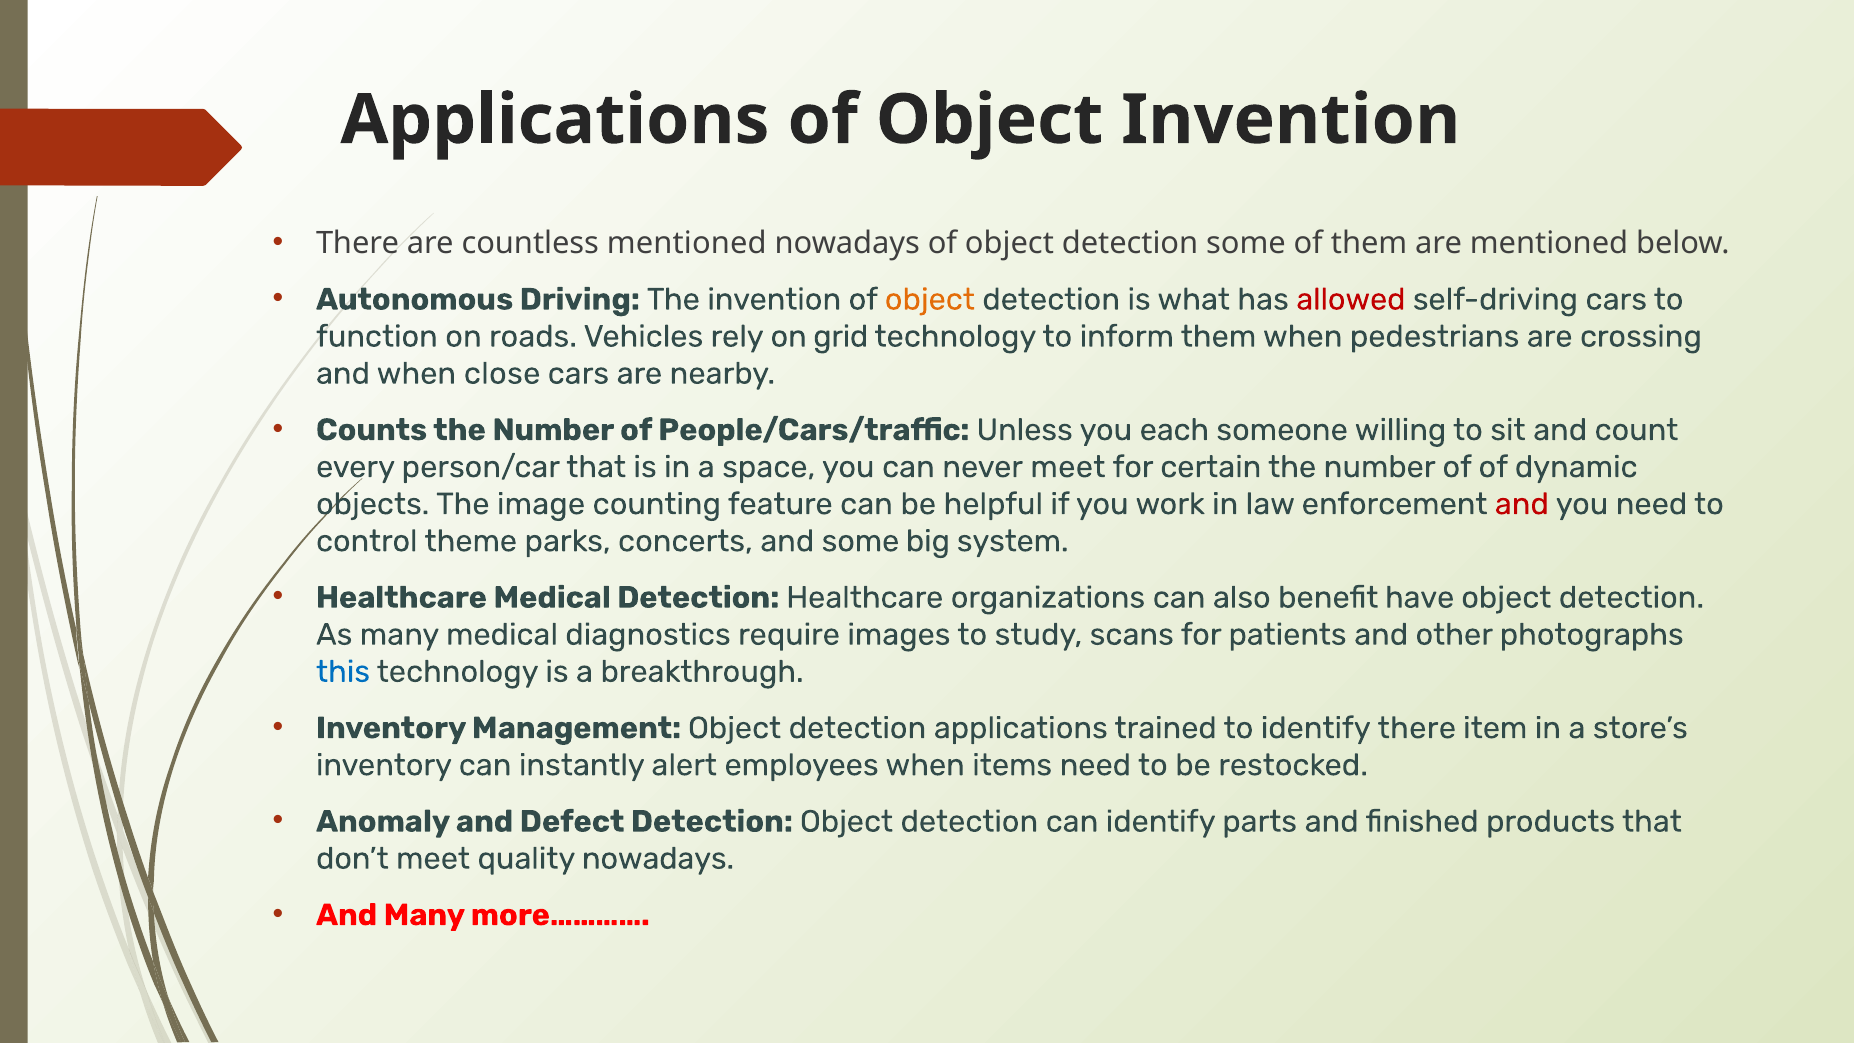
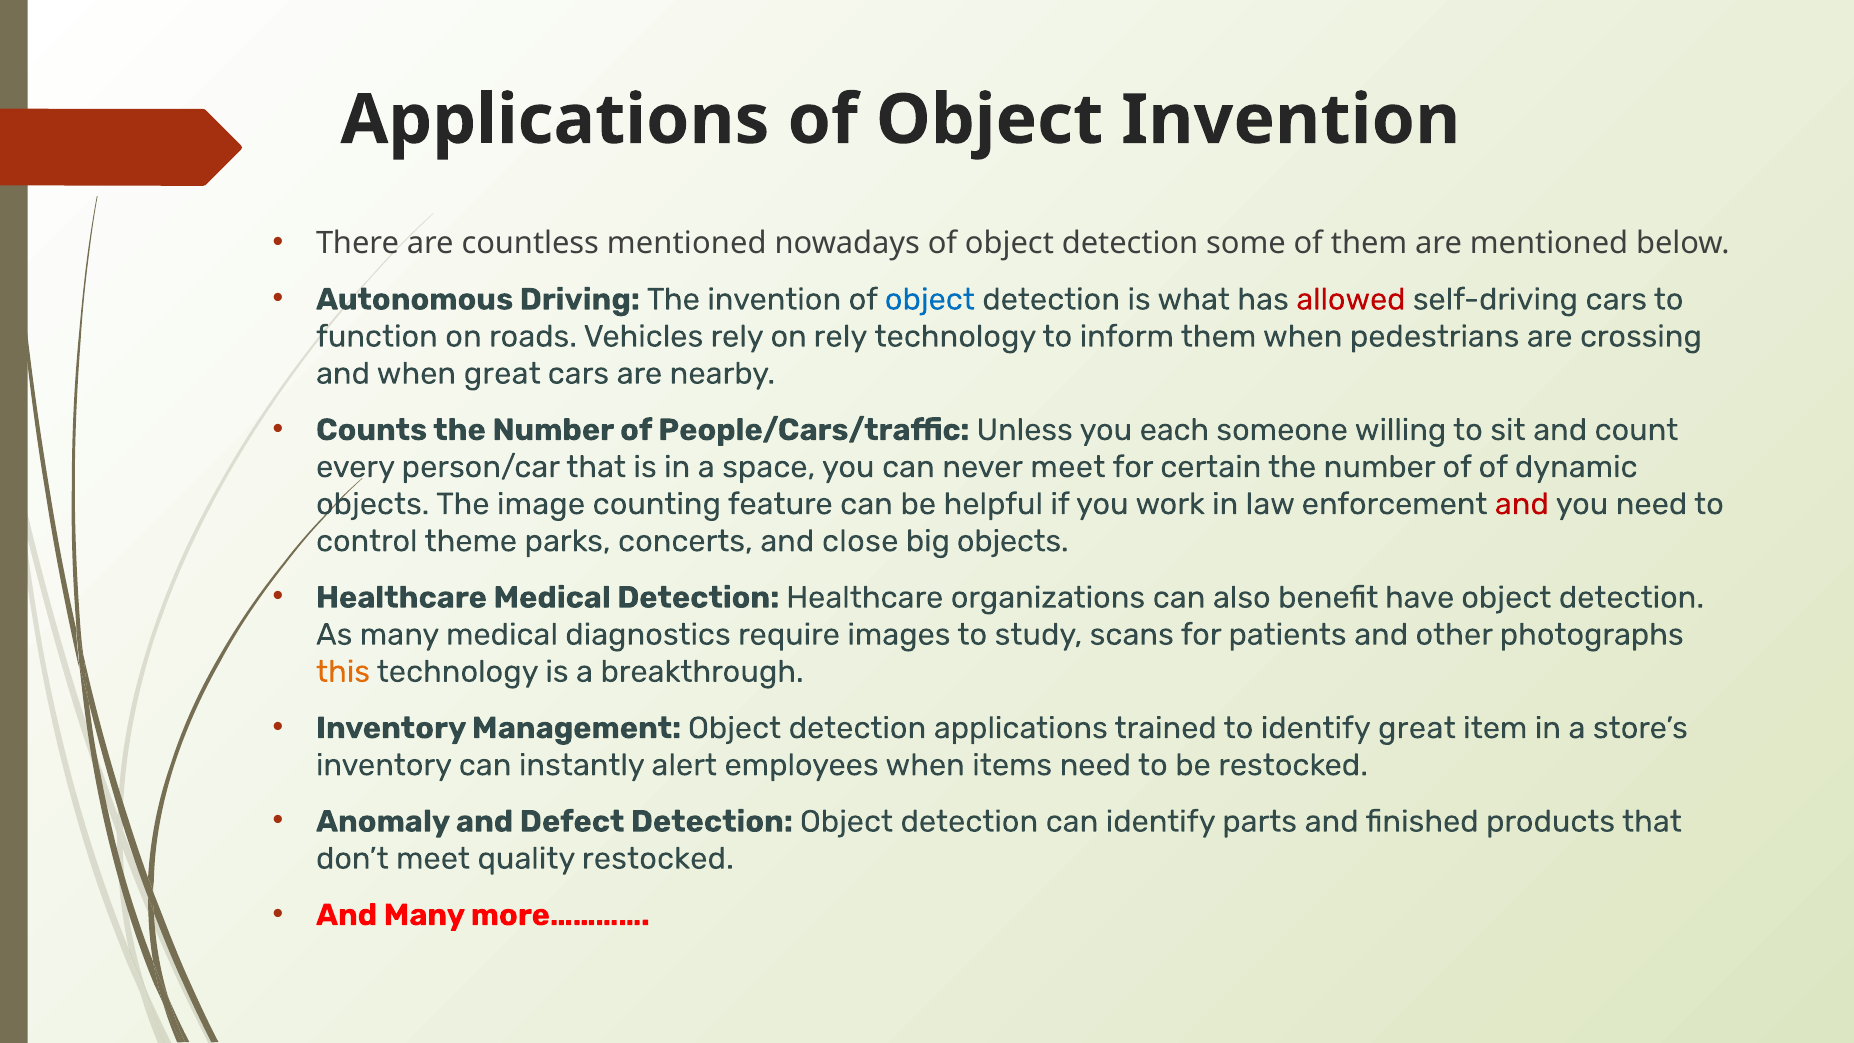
object colour: orange -> blue (930, 299)
on grid: grid -> rely (841, 336)
when close: close -> great (502, 373)
and some: some -> close (860, 541)
big system: system -> objects (1013, 541)
this colour: blue -> orange (343, 672)
identify there: there -> great (1417, 728)
quality nowadays: nowadays -> restocked (658, 858)
